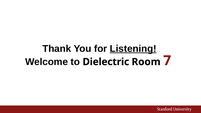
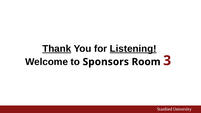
Thank underline: none -> present (57, 49)
Dielectric: Dielectric -> Sponsors (106, 62)
7: 7 -> 3 (167, 61)
